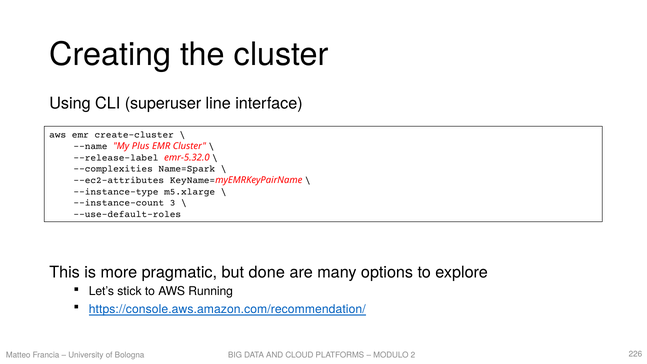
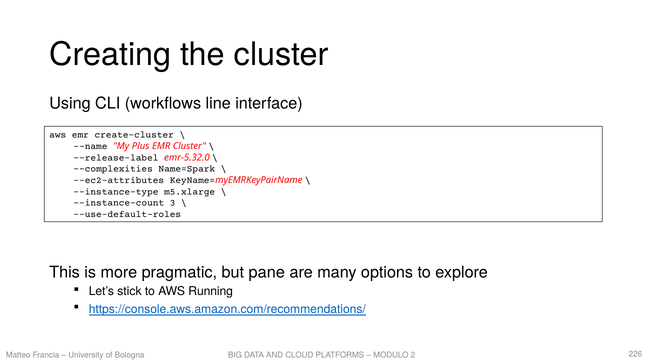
superuser: superuser -> workflows (163, 103)
done: done -> pane (267, 273)
https://console.aws.amazon.com/recommendation/: https://console.aws.amazon.com/recommendation/ -> https://console.aws.amazon.com/recommendations/ (227, 309)
